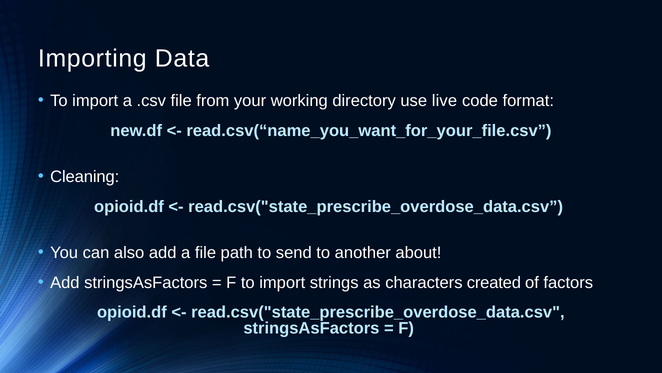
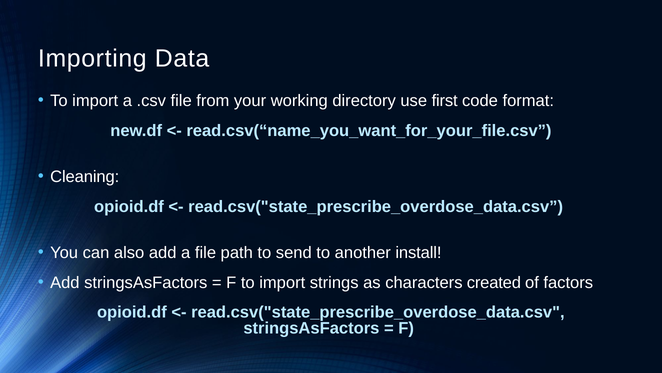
live: live -> first (445, 101)
about: about -> install (418, 252)
